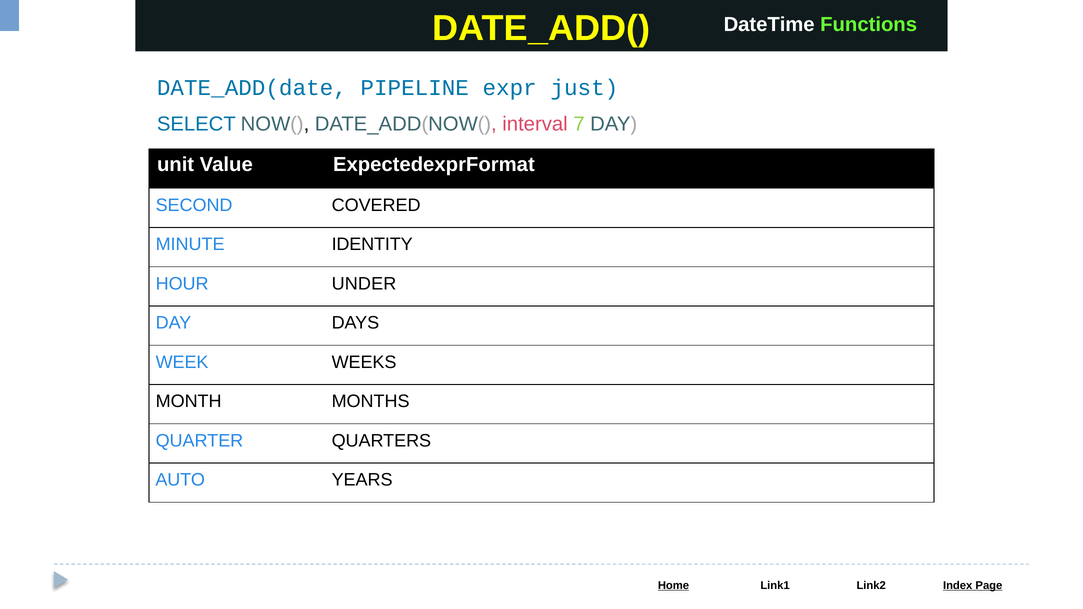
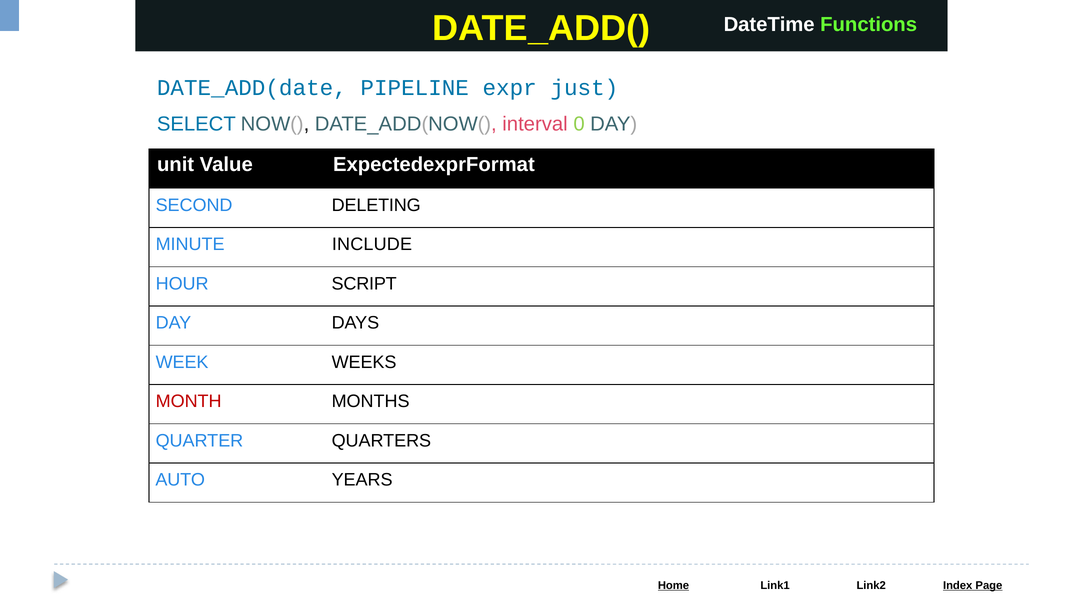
7: 7 -> 0 (579, 124)
COVERED: COVERED -> DELETING (376, 205)
IDENTITY: IDENTITY -> INCLUDE (372, 244)
UNDER: UNDER -> SCRIPT (364, 284)
MONTH colour: black -> red (189, 402)
